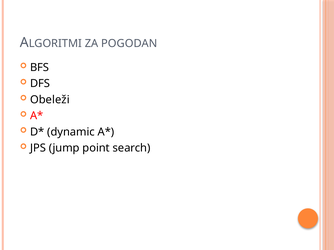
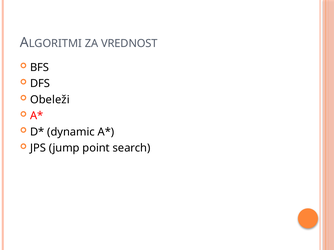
POGODAN: POGODAN -> VREDNOST (129, 44)
